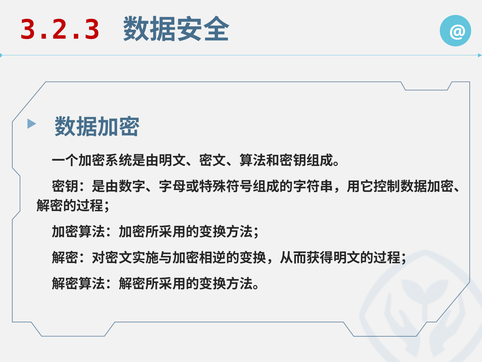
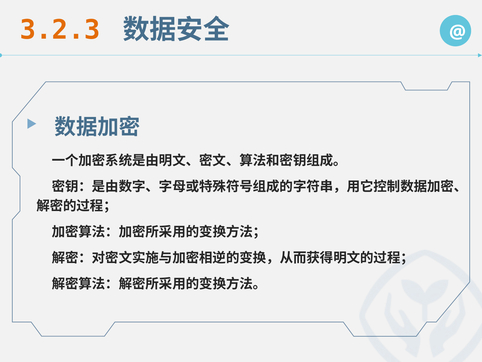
3.2.3 colour: red -> orange (60, 30)
